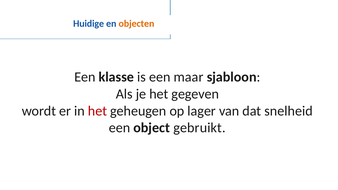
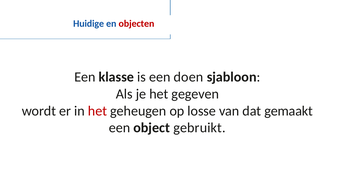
objecten colour: orange -> red (136, 24)
maar: maar -> doen (188, 77)
lager: lager -> losse (202, 111)
snelheid: snelheid -> gemaakt (289, 111)
